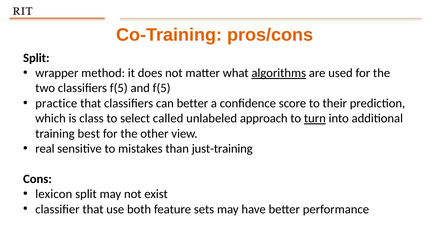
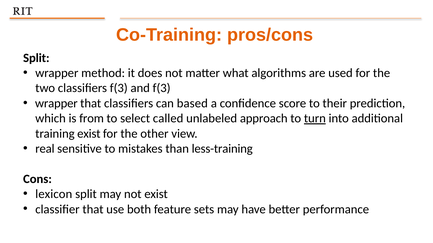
algorithms underline: present -> none (279, 73)
classifiers f(5: f(5 -> f(3 (119, 88)
and f(5: f(5 -> f(3 (162, 88)
practice: practice -> wrapper (56, 104)
can better: better -> based (192, 104)
class: class -> from (92, 119)
training best: best -> exist (89, 134)
just-training: just-training -> less-training (222, 149)
